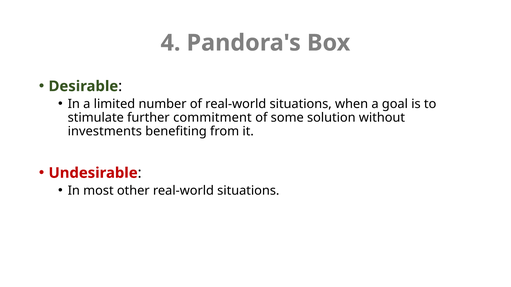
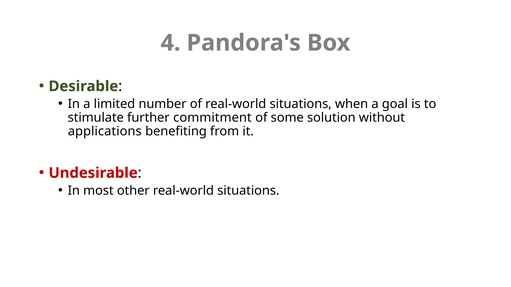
investments: investments -> applications (105, 132)
